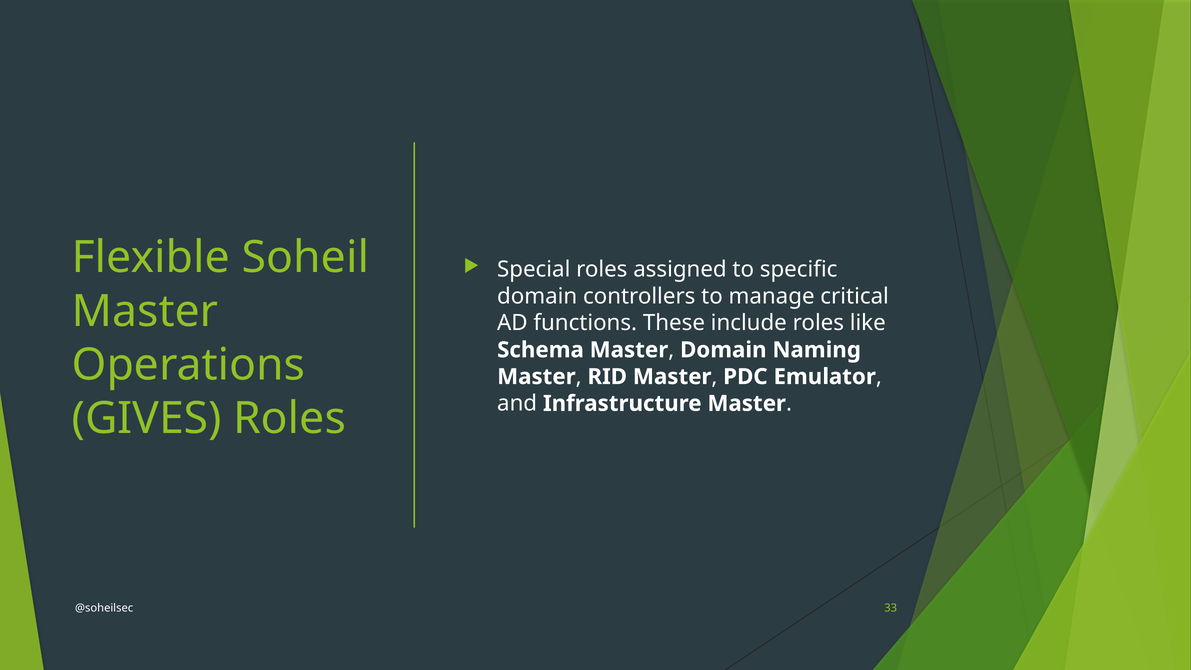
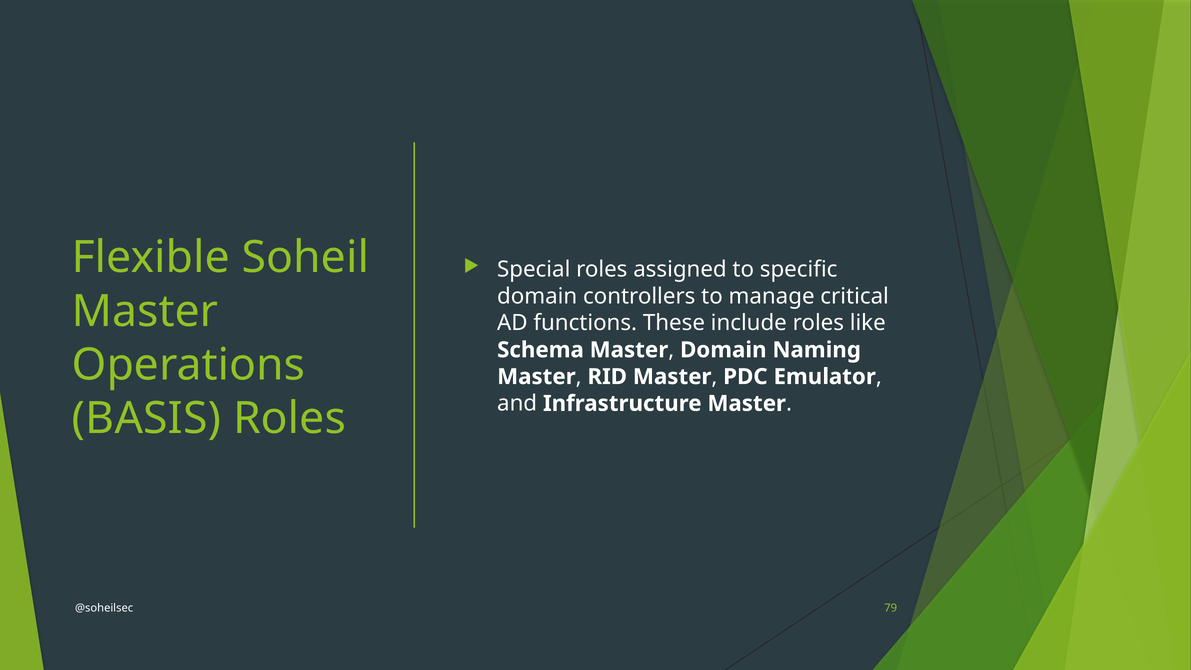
GIVES: GIVES -> BASIS (147, 418)
33: 33 -> 79 (891, 608)
